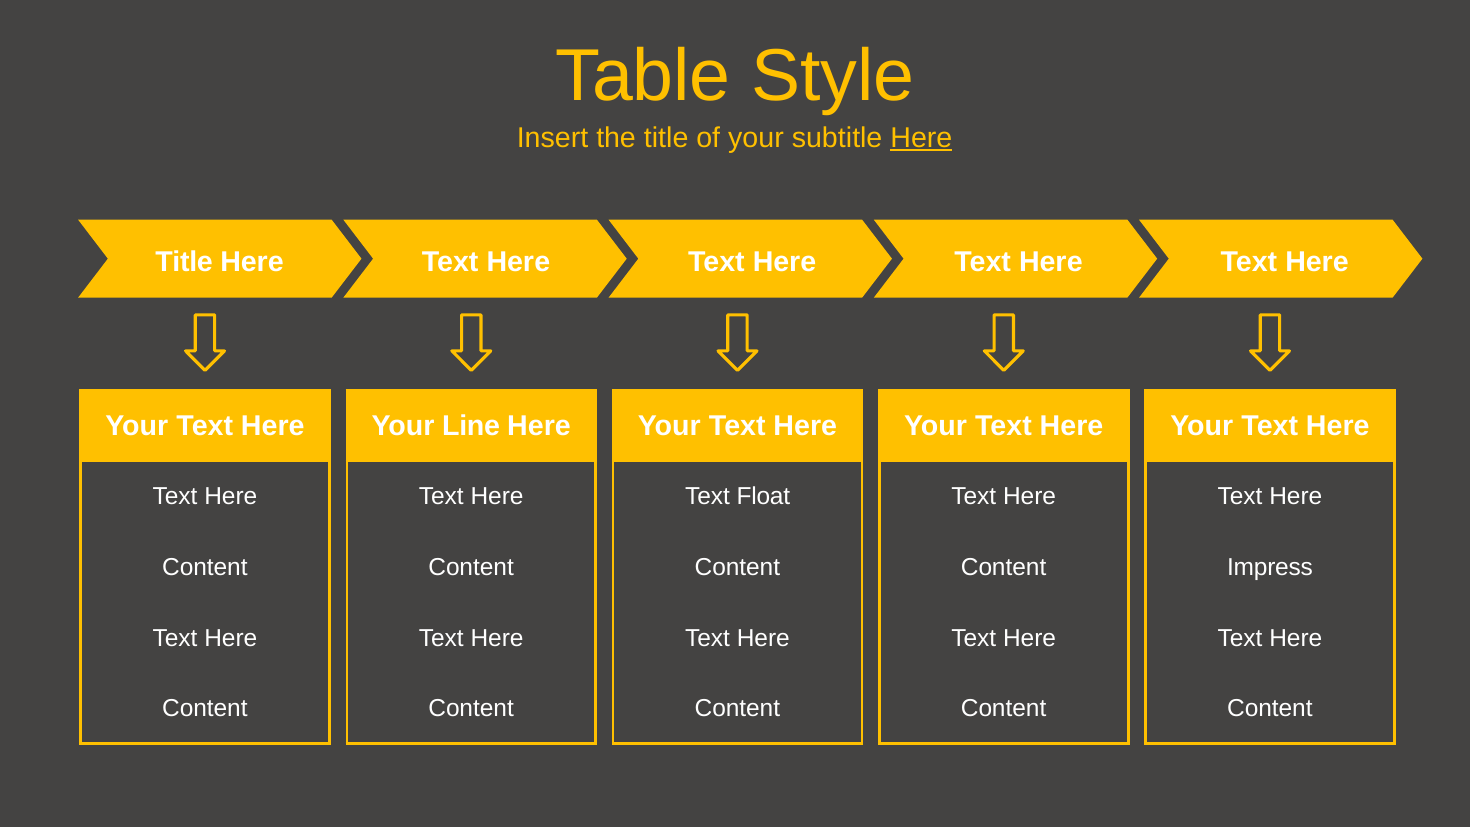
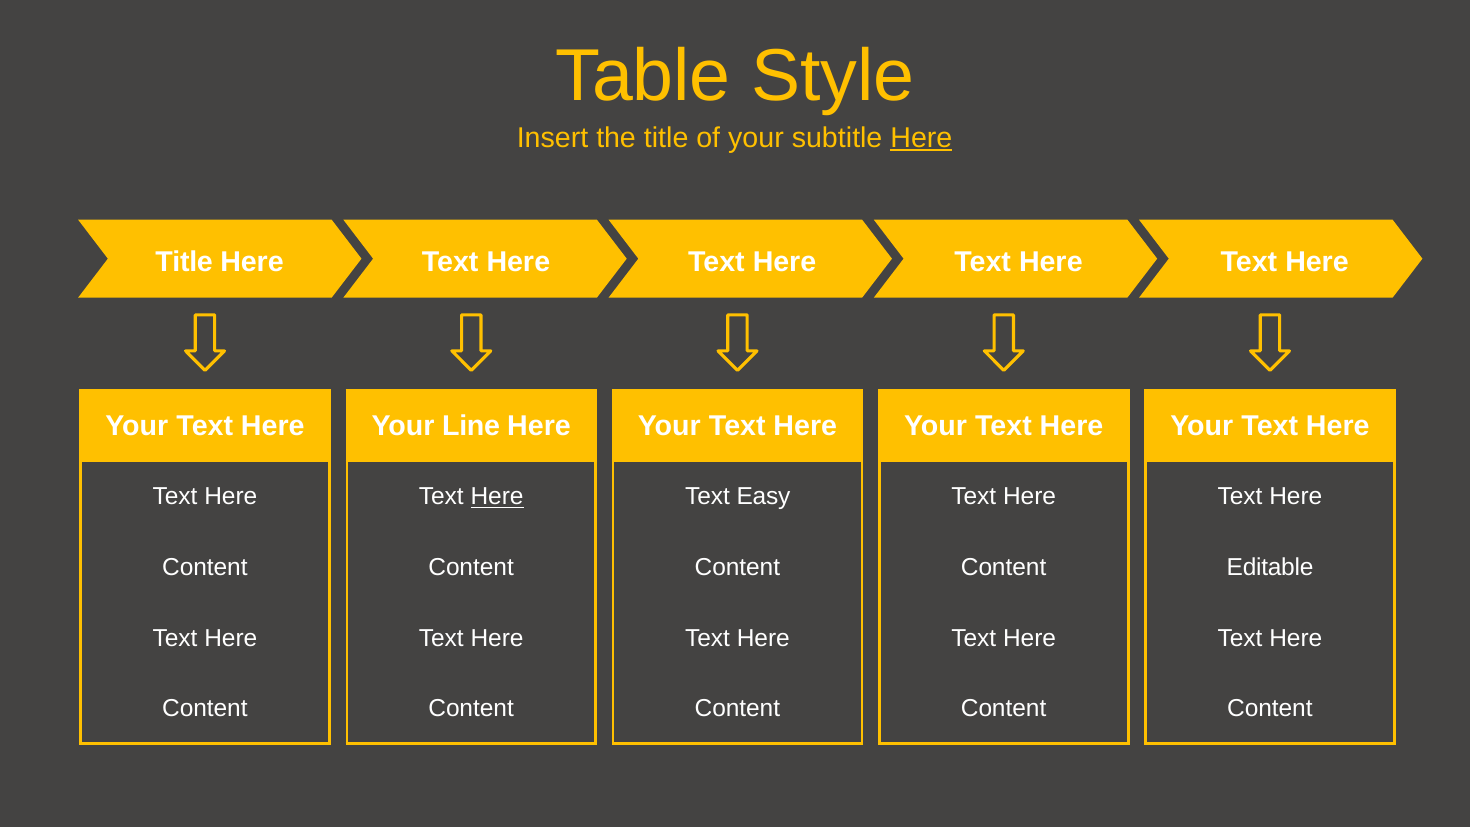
Here underline: none -> present (497, 497)
Float: Float -> Easy (763, 497)
Impress: Impress -> Editable (1270, 567)
